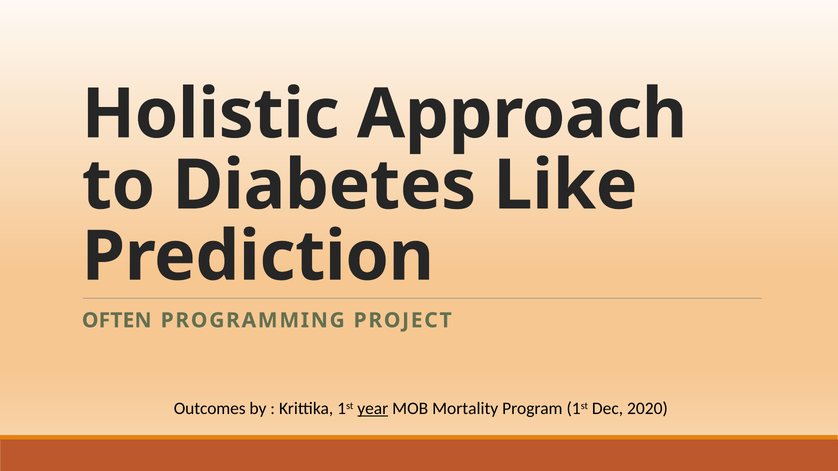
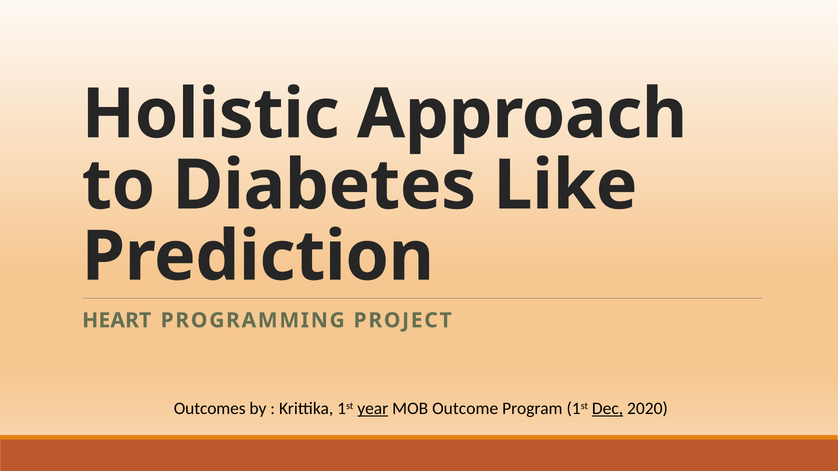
OFTEN: OFTEN -> HEART (117, 321)
Mortality: Mortality -> Outcome (465, 409)
Dec underline: none -> present (608, 409)
